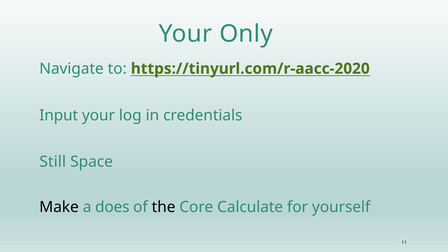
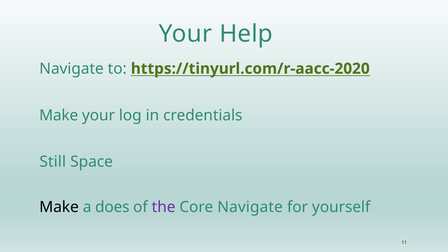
Only: Only -> Help (246, 34)
Input: Input -> Make (59, 115)
the colour: black -> purple (164, 207)
Core Calculate: Calculate -> Navigate (250, 207)
